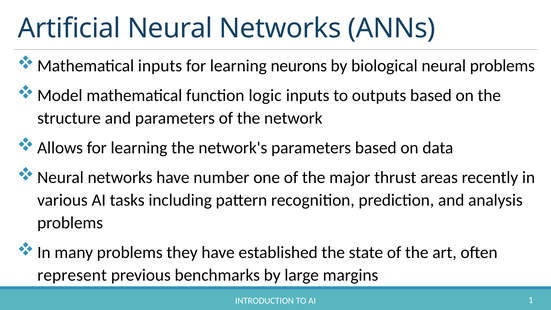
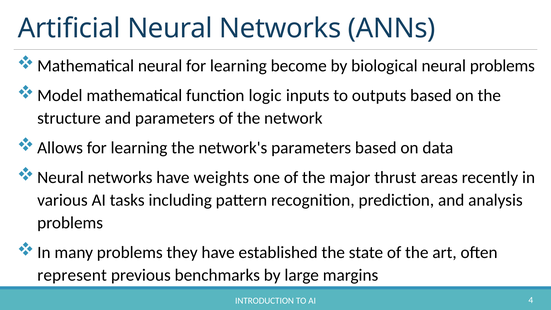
Mathematical inputs: inputs -> neural (160, 66)
neurons: neurons -> become (299, 66)
number: number -> weights (221, 177)
1: 1 -> 4 (531, 300)
